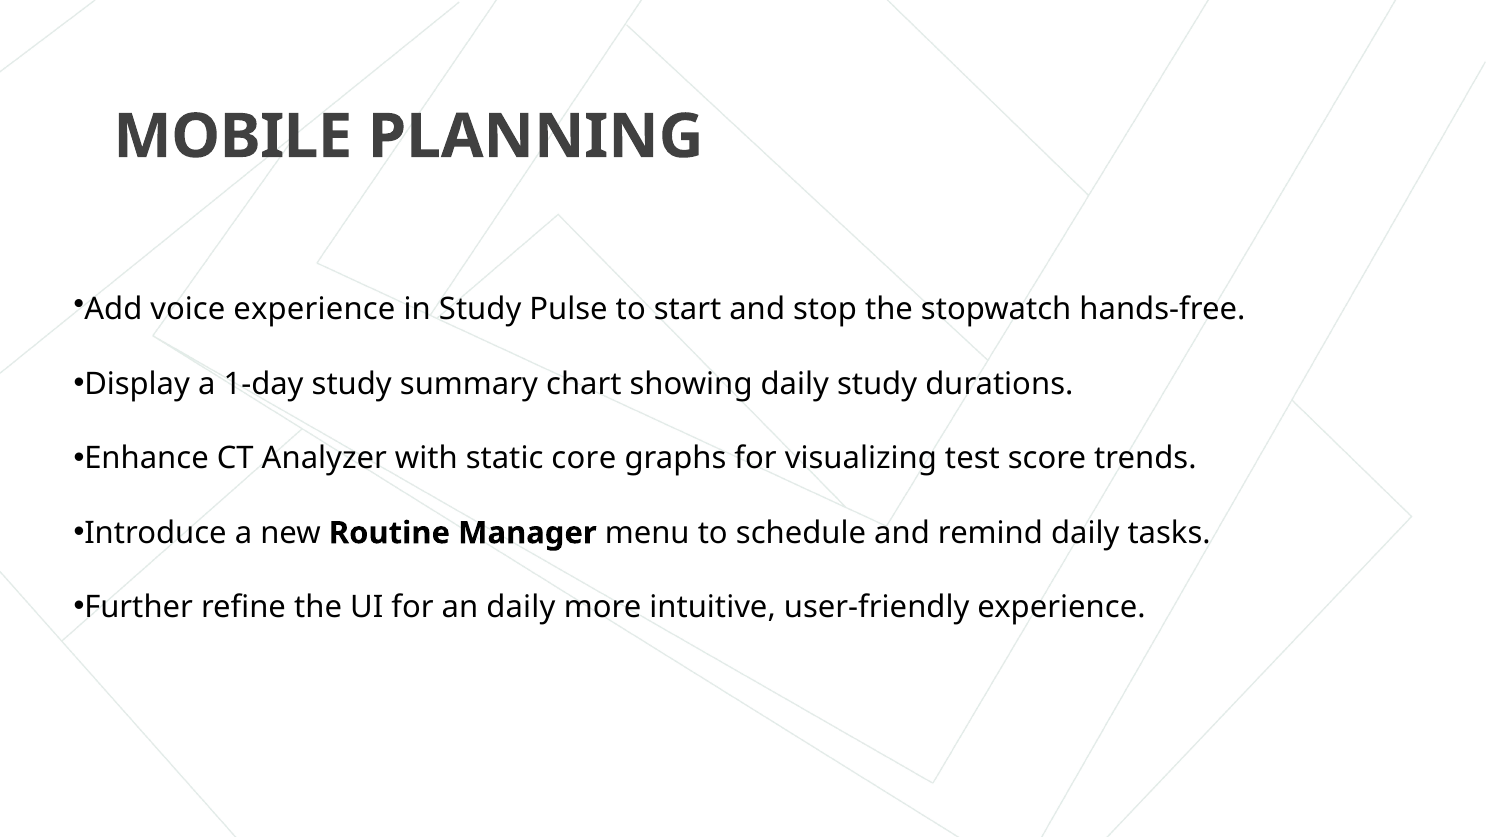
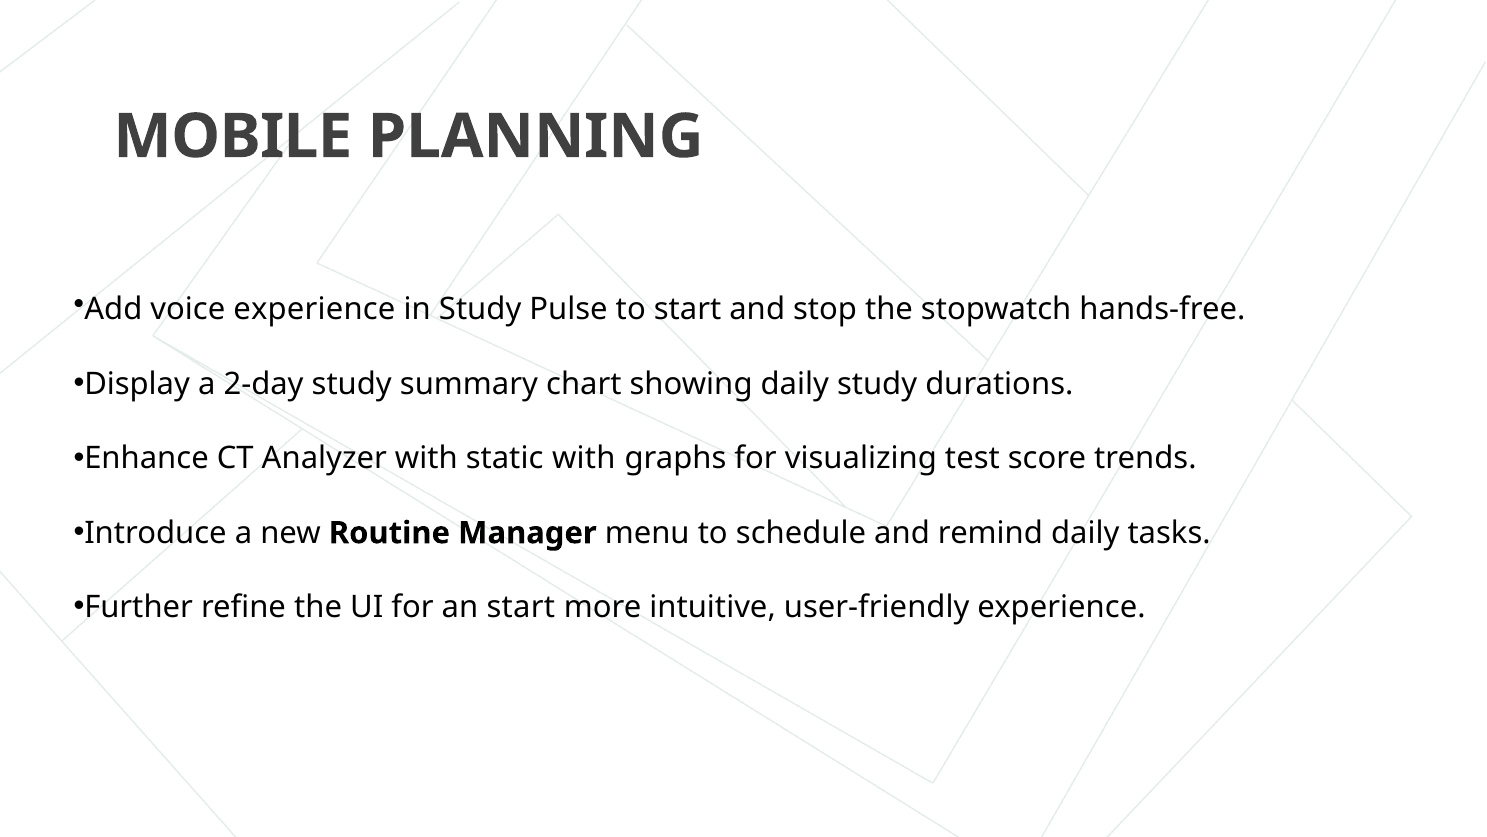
1‑day: 1‑day -> 2‑day (264, 384)
static core: core -> with (584, 458)
an daily: daily -> start (521, 607)
